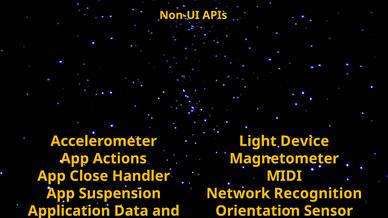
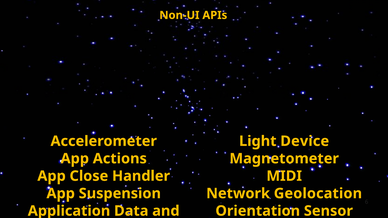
Network Recognition: Recognition -> Geolocation (318, 194)
